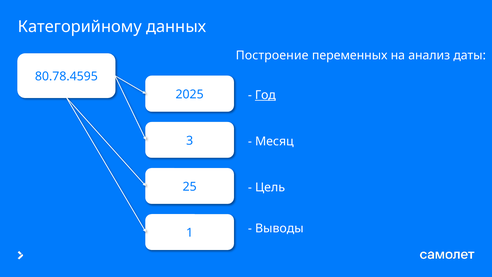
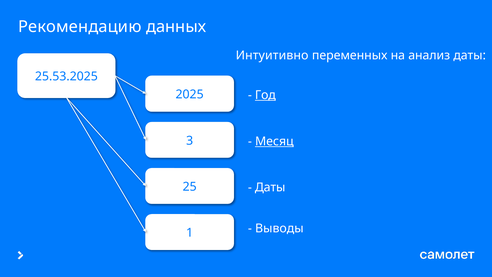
Категорийному: Категорийному -> Рекомендацию (80, 27)
Построение: Построение -> Интуитивно (272, 55)
80.78.4595: 80.78.4595 -> 25.53.2025 (66, 76)
Месяц underline: none -> present (274, 141)
Цель: Цель -> Даты (270, 187)
